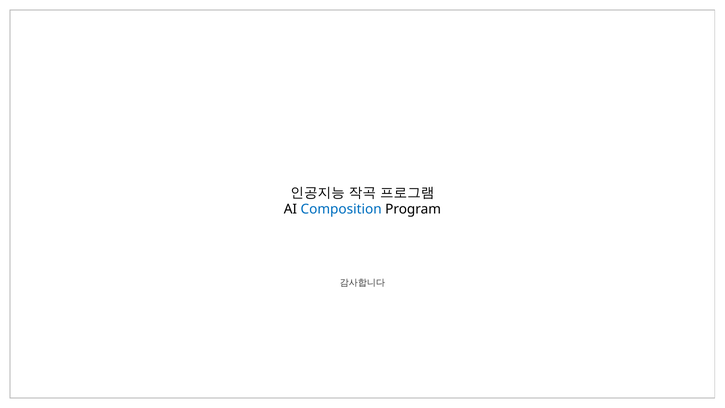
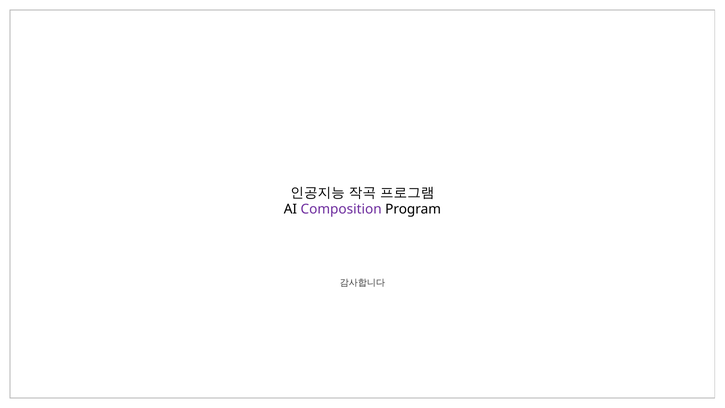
Composition colour: blue -> purple (341, 209)
